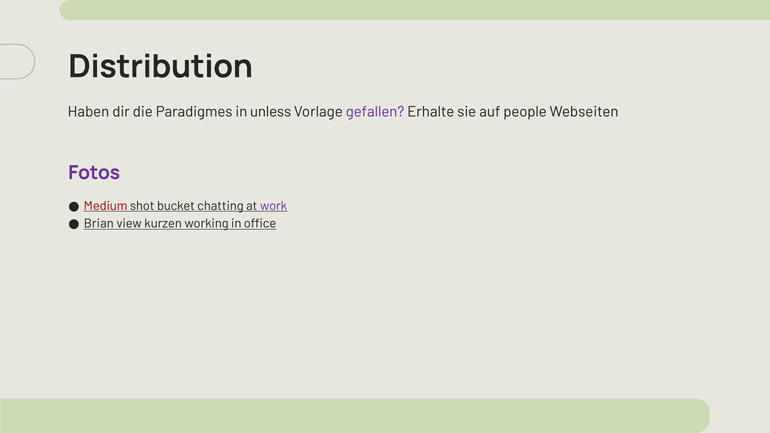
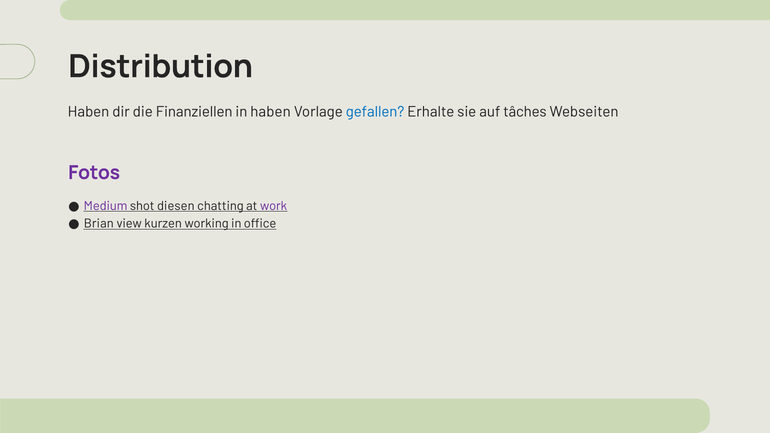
Paradigmes: Paradigmes -> Finanziellen (194, 112)
in unless: unless -> haben (271, 112)
gefallen colour: purple -> blue (375, 112)
people: people -> tâches (525, 112)
Medium colour: red -> purple (106, 206)
bucket: bucket -> diesen (176, 206)
